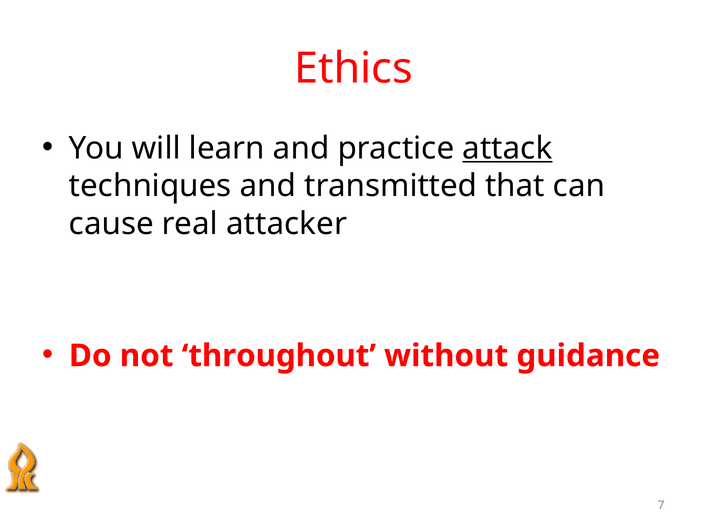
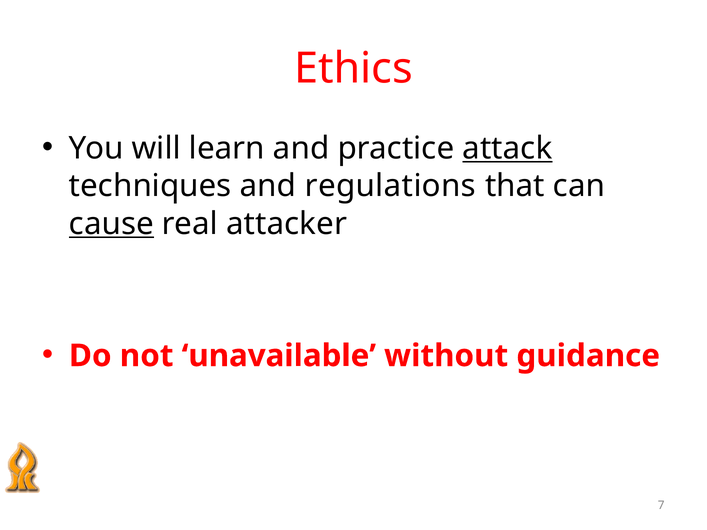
transmitted: transmitted -> regulations (390, 186)
cause underline: none -> present (111, 224)
throughout: throughout -> unavailable (279, 356)
